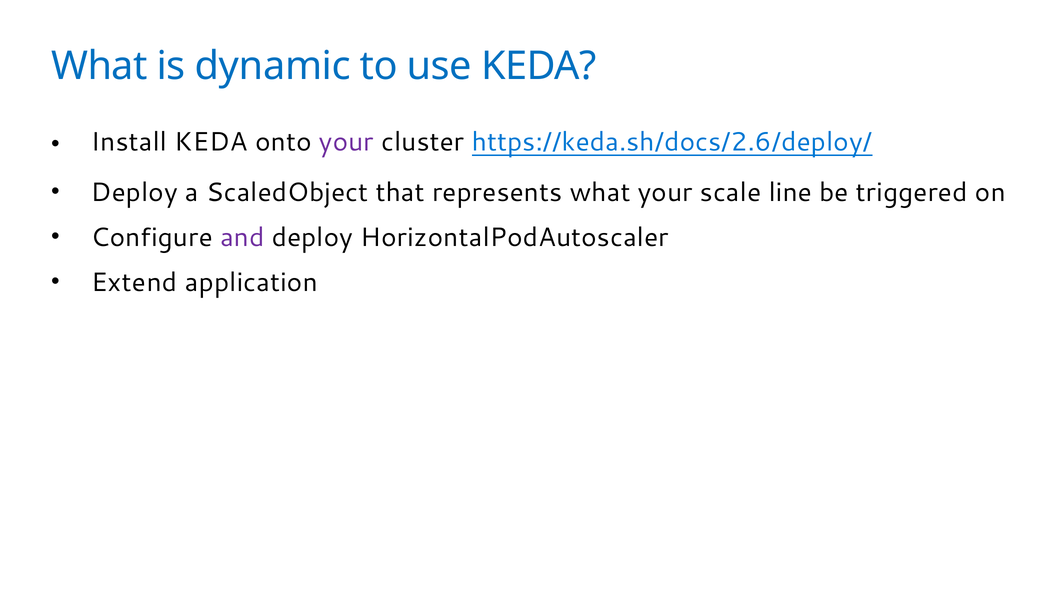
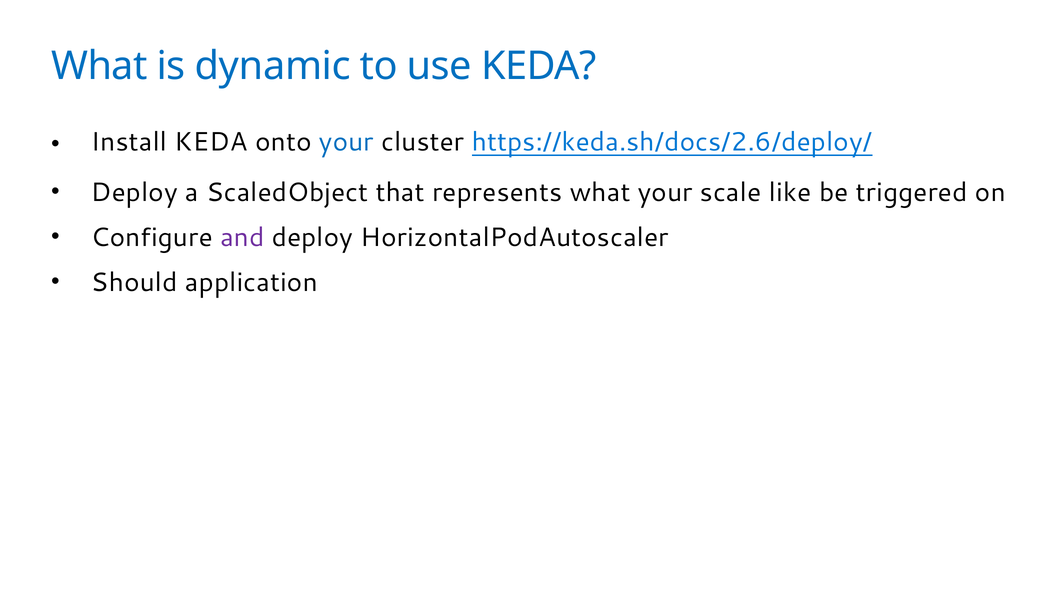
your colour: purple -> blue (346, 142)
line: line -> like (790, 193)
Extend: Extend -> Should (134, 283)
